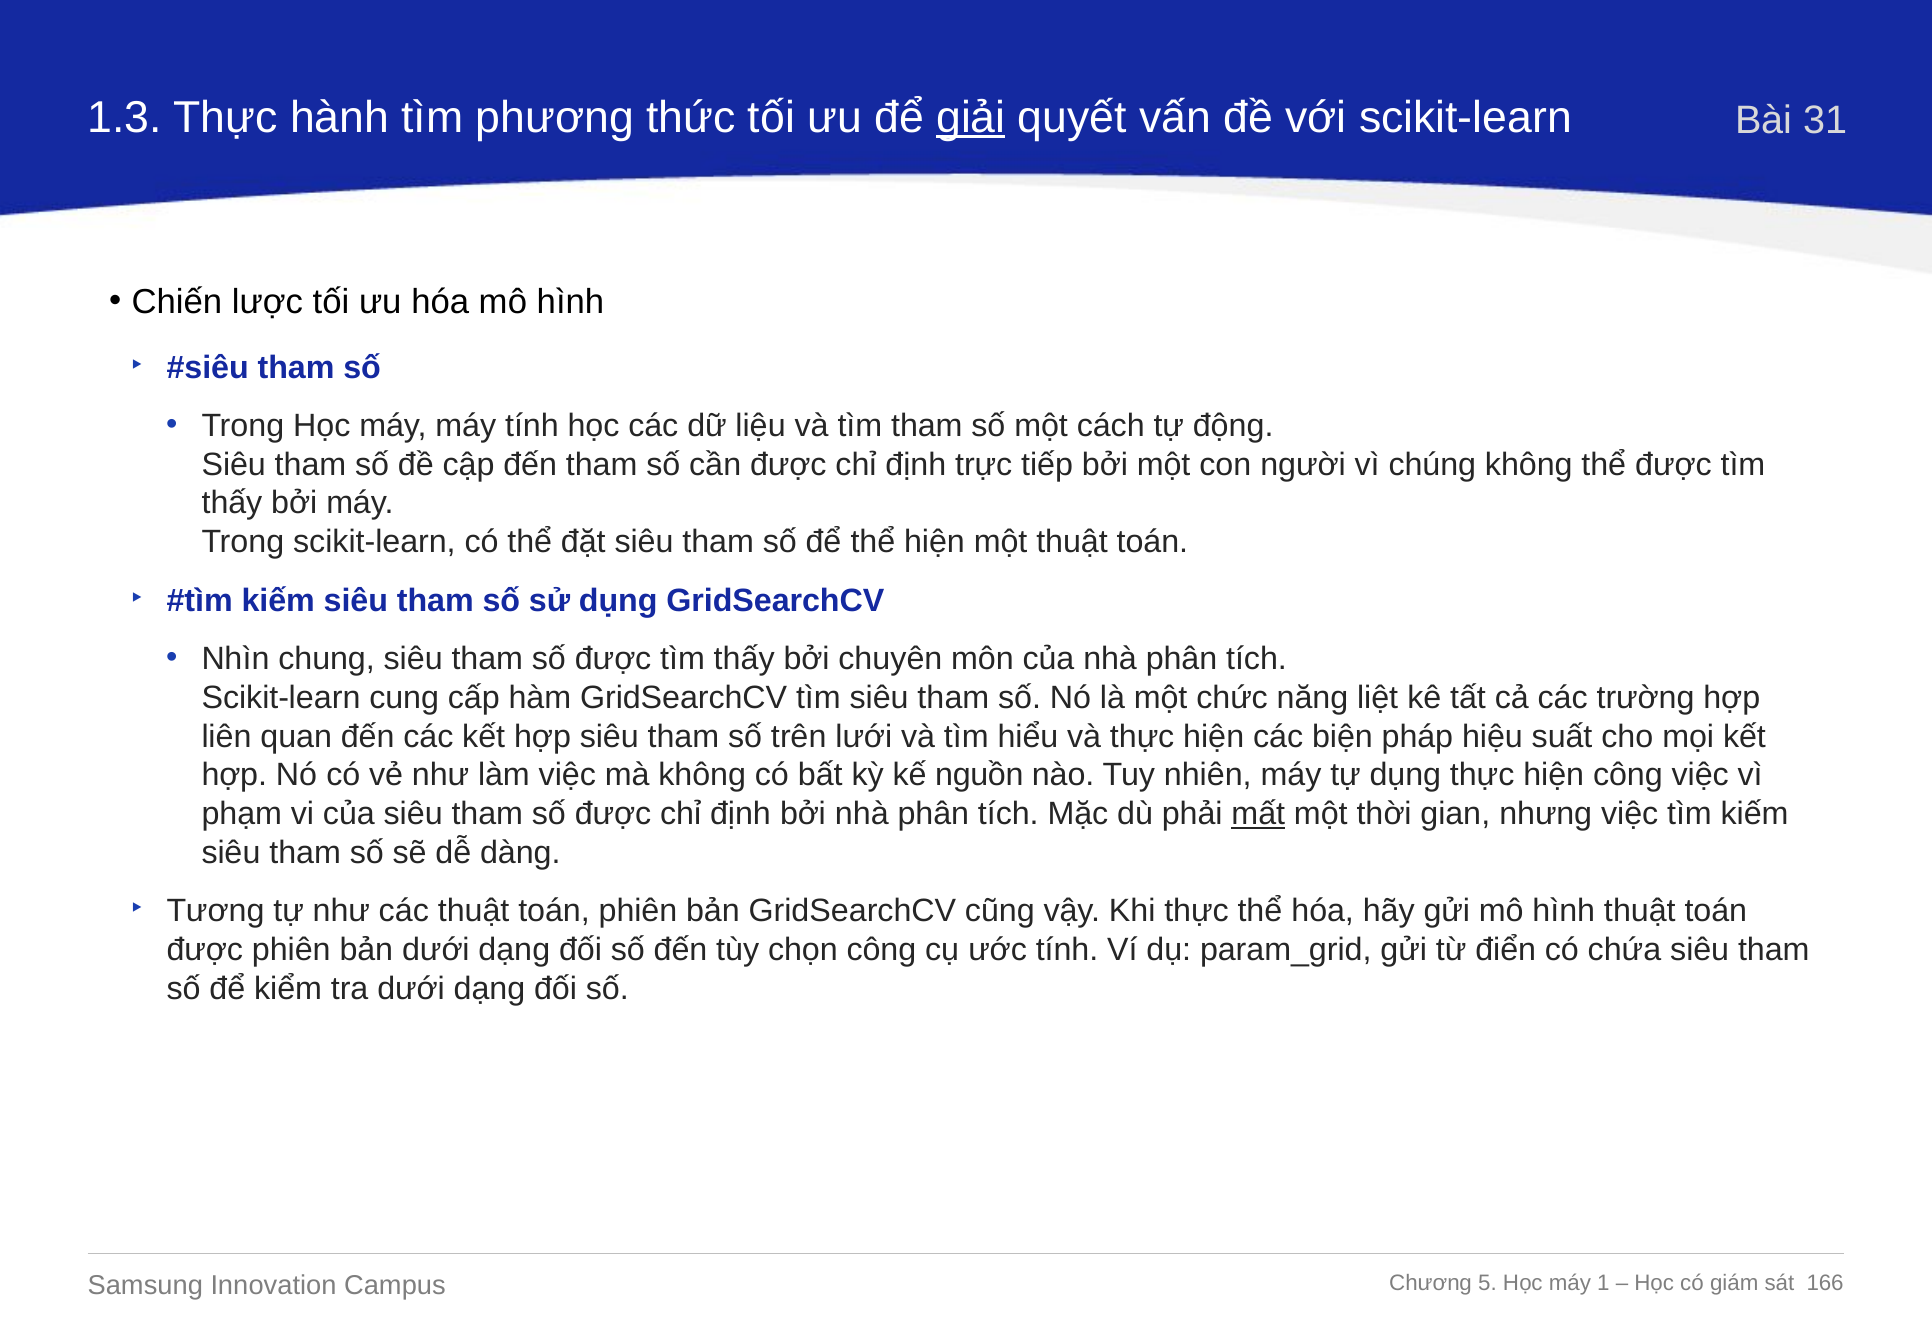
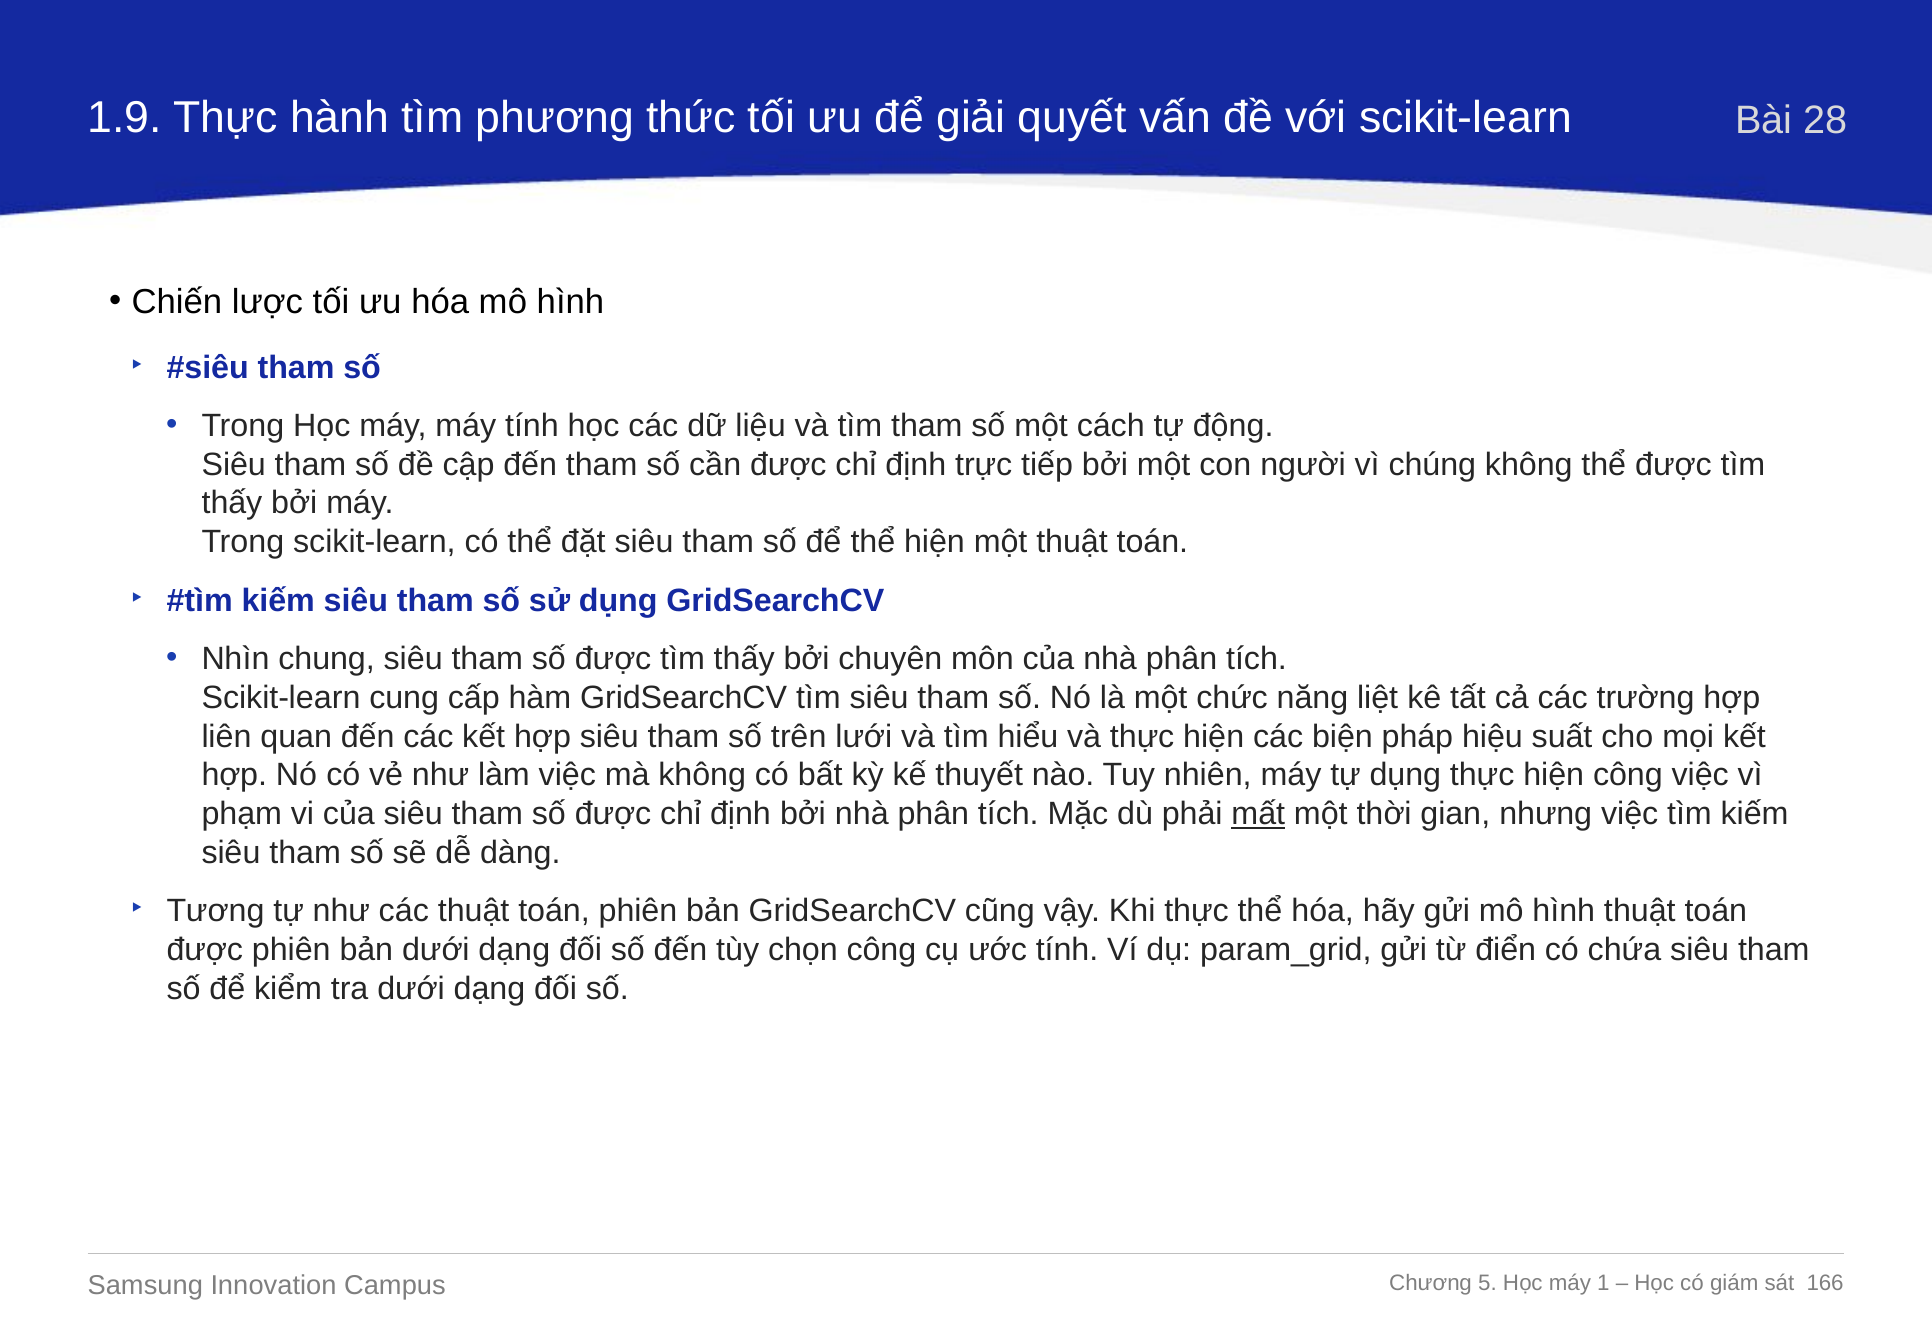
1.3: 1.3 -> 1.9 (125, 118)
giải underline: present -> none (971, 118)
31: 31 -> 28 (1825, 120)
nguồn: nguồn -> thuyết (979, 775)
